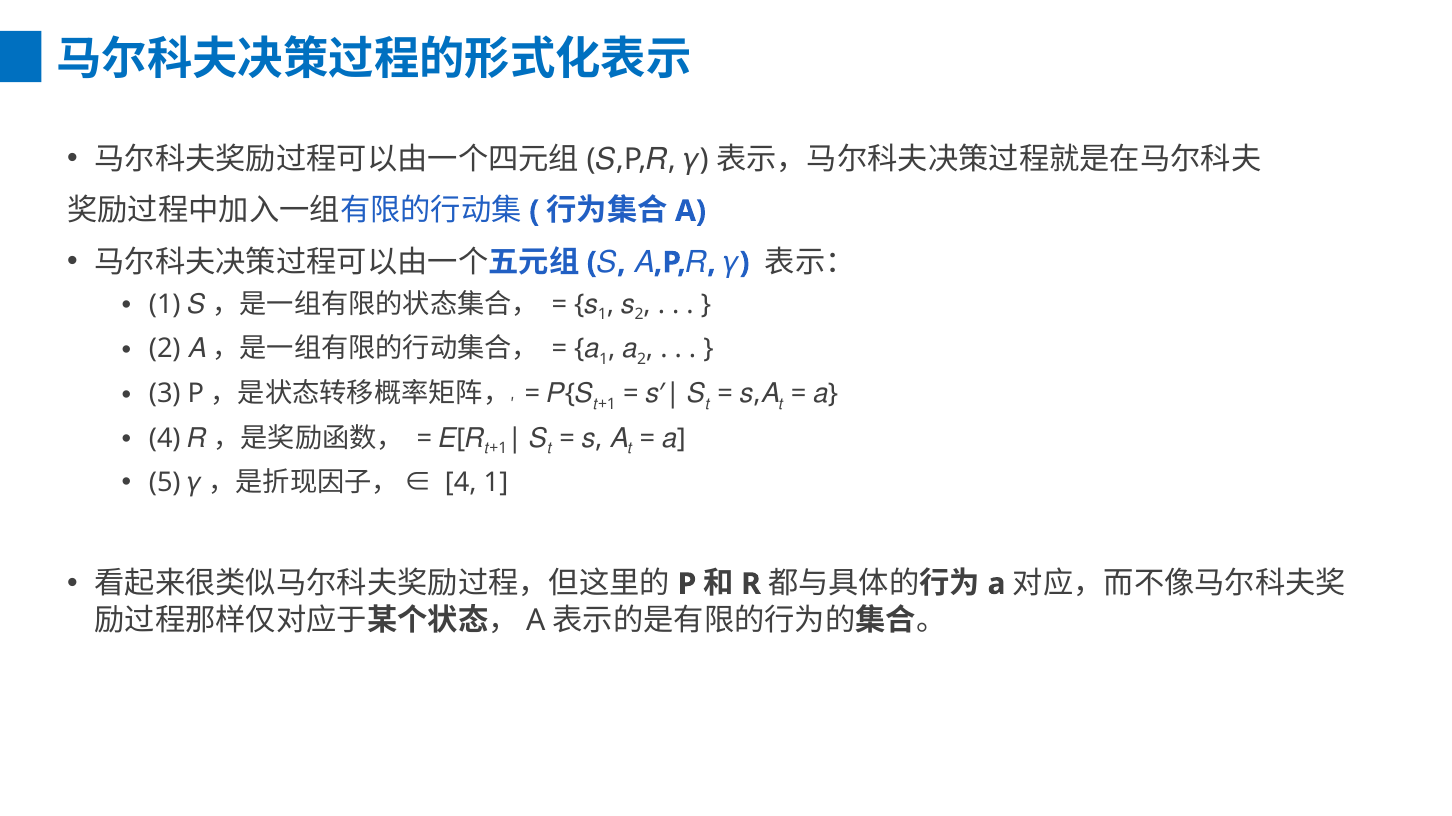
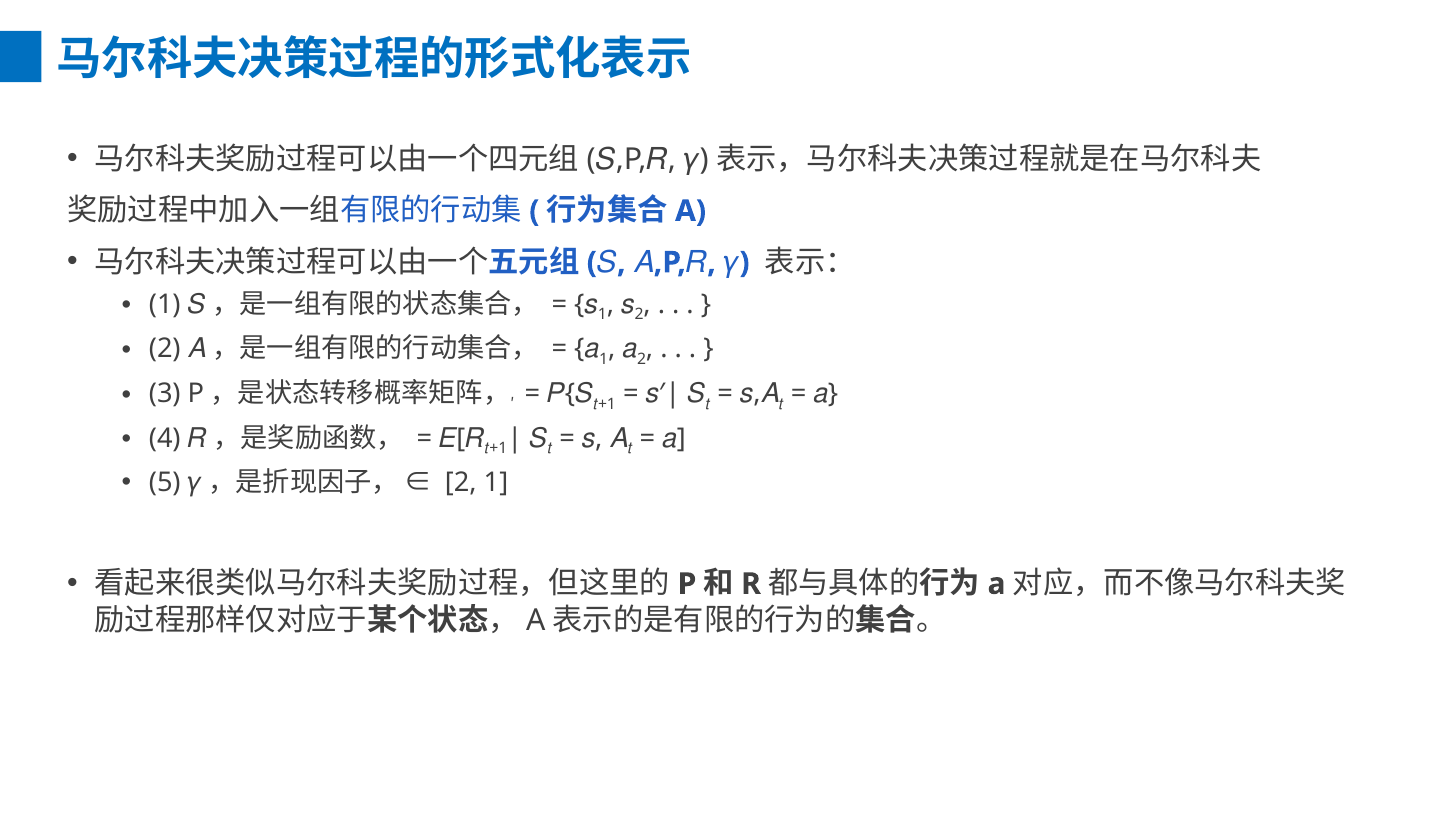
𝛾 4: 4 -> 2 (461, 483)
